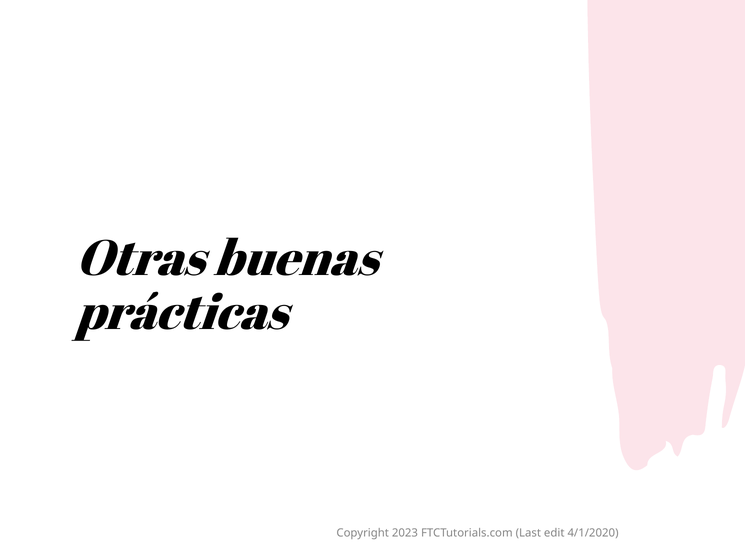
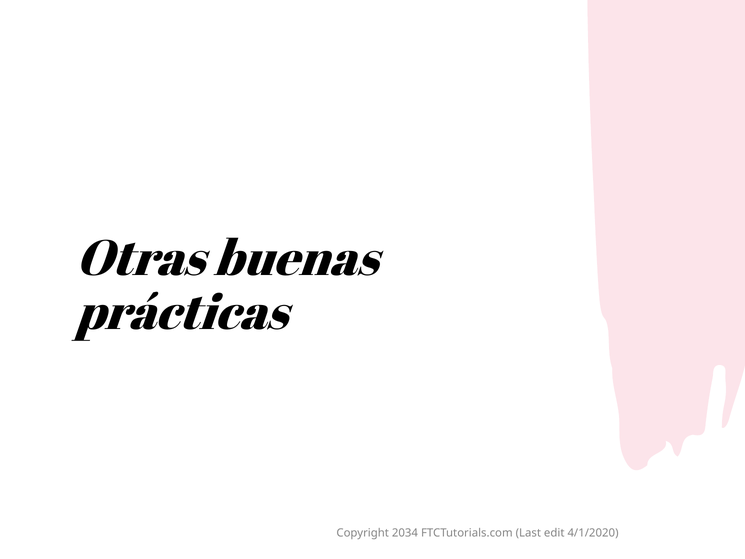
2023: 2023 -> 2034 (405, 533)
